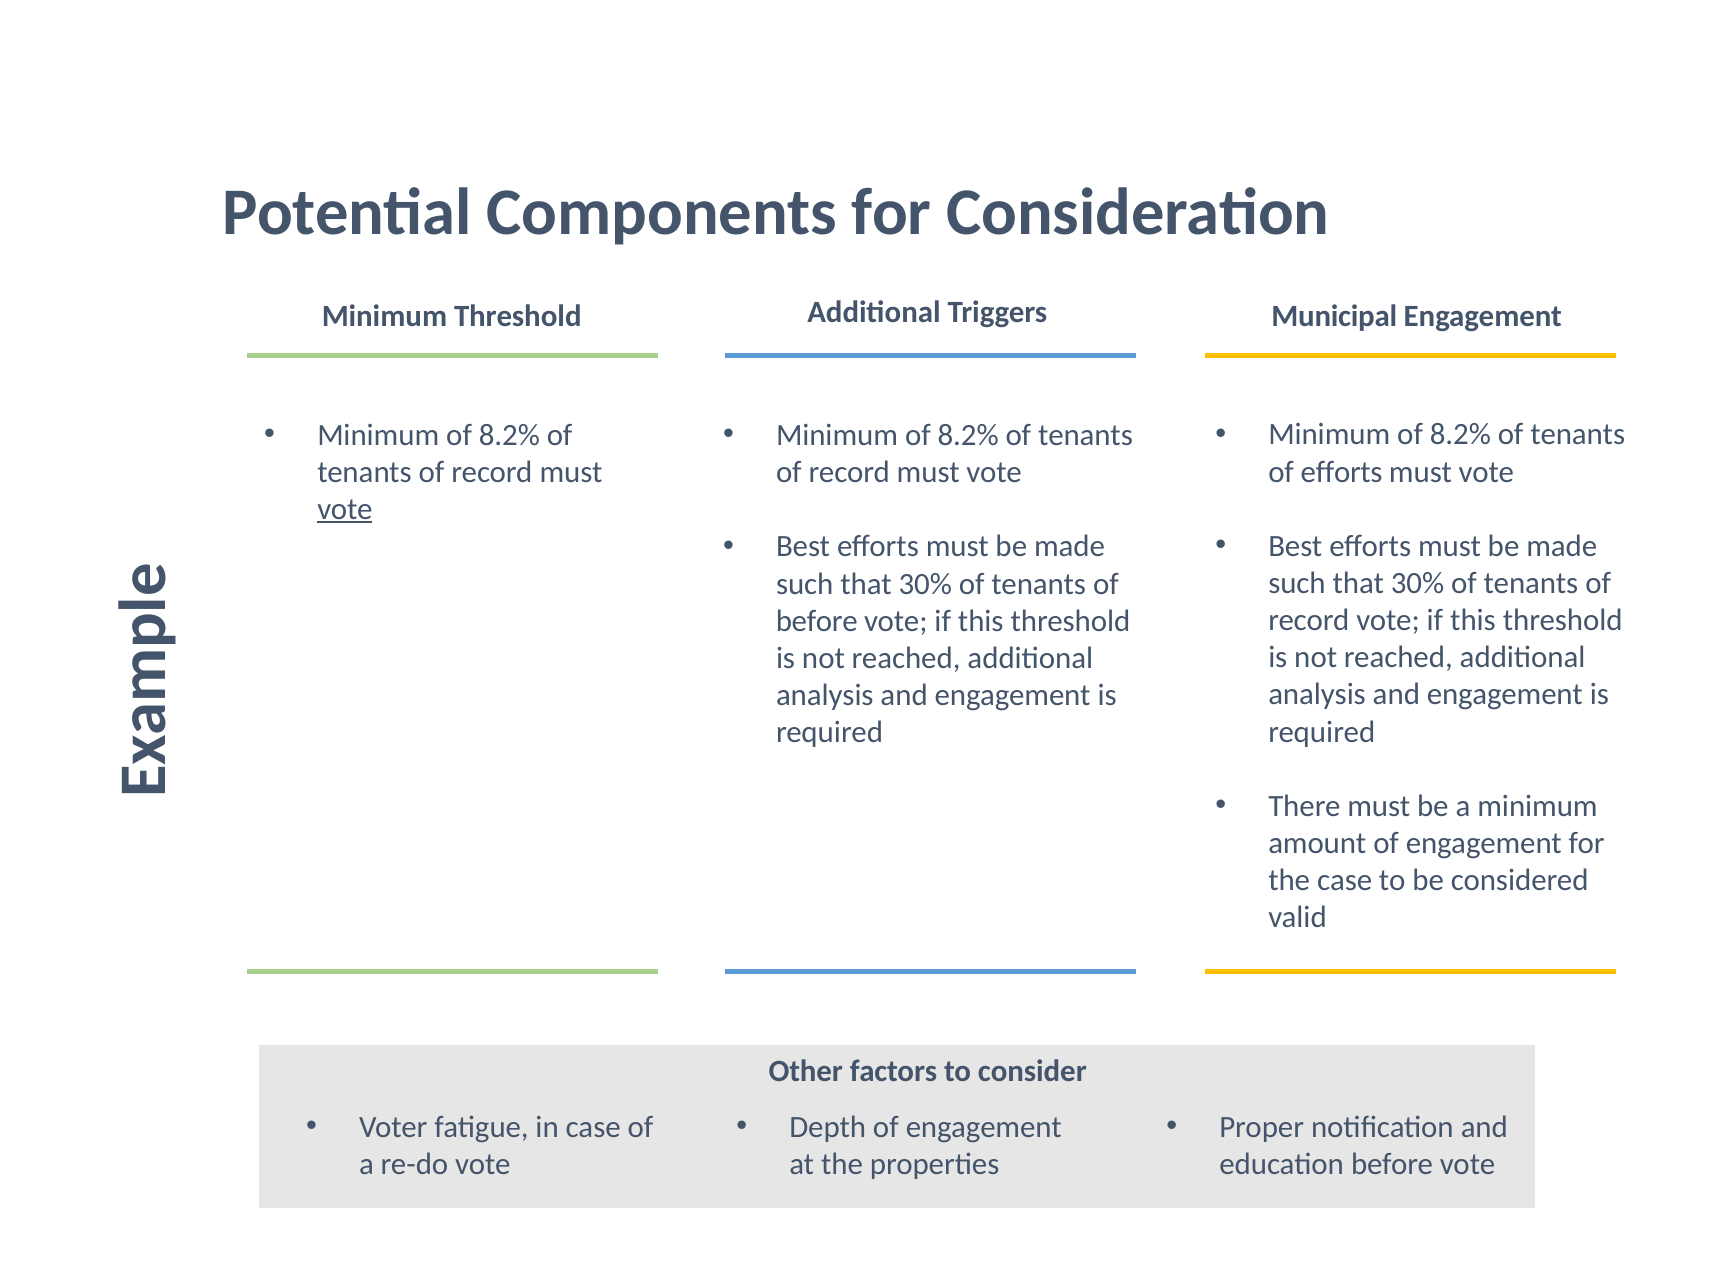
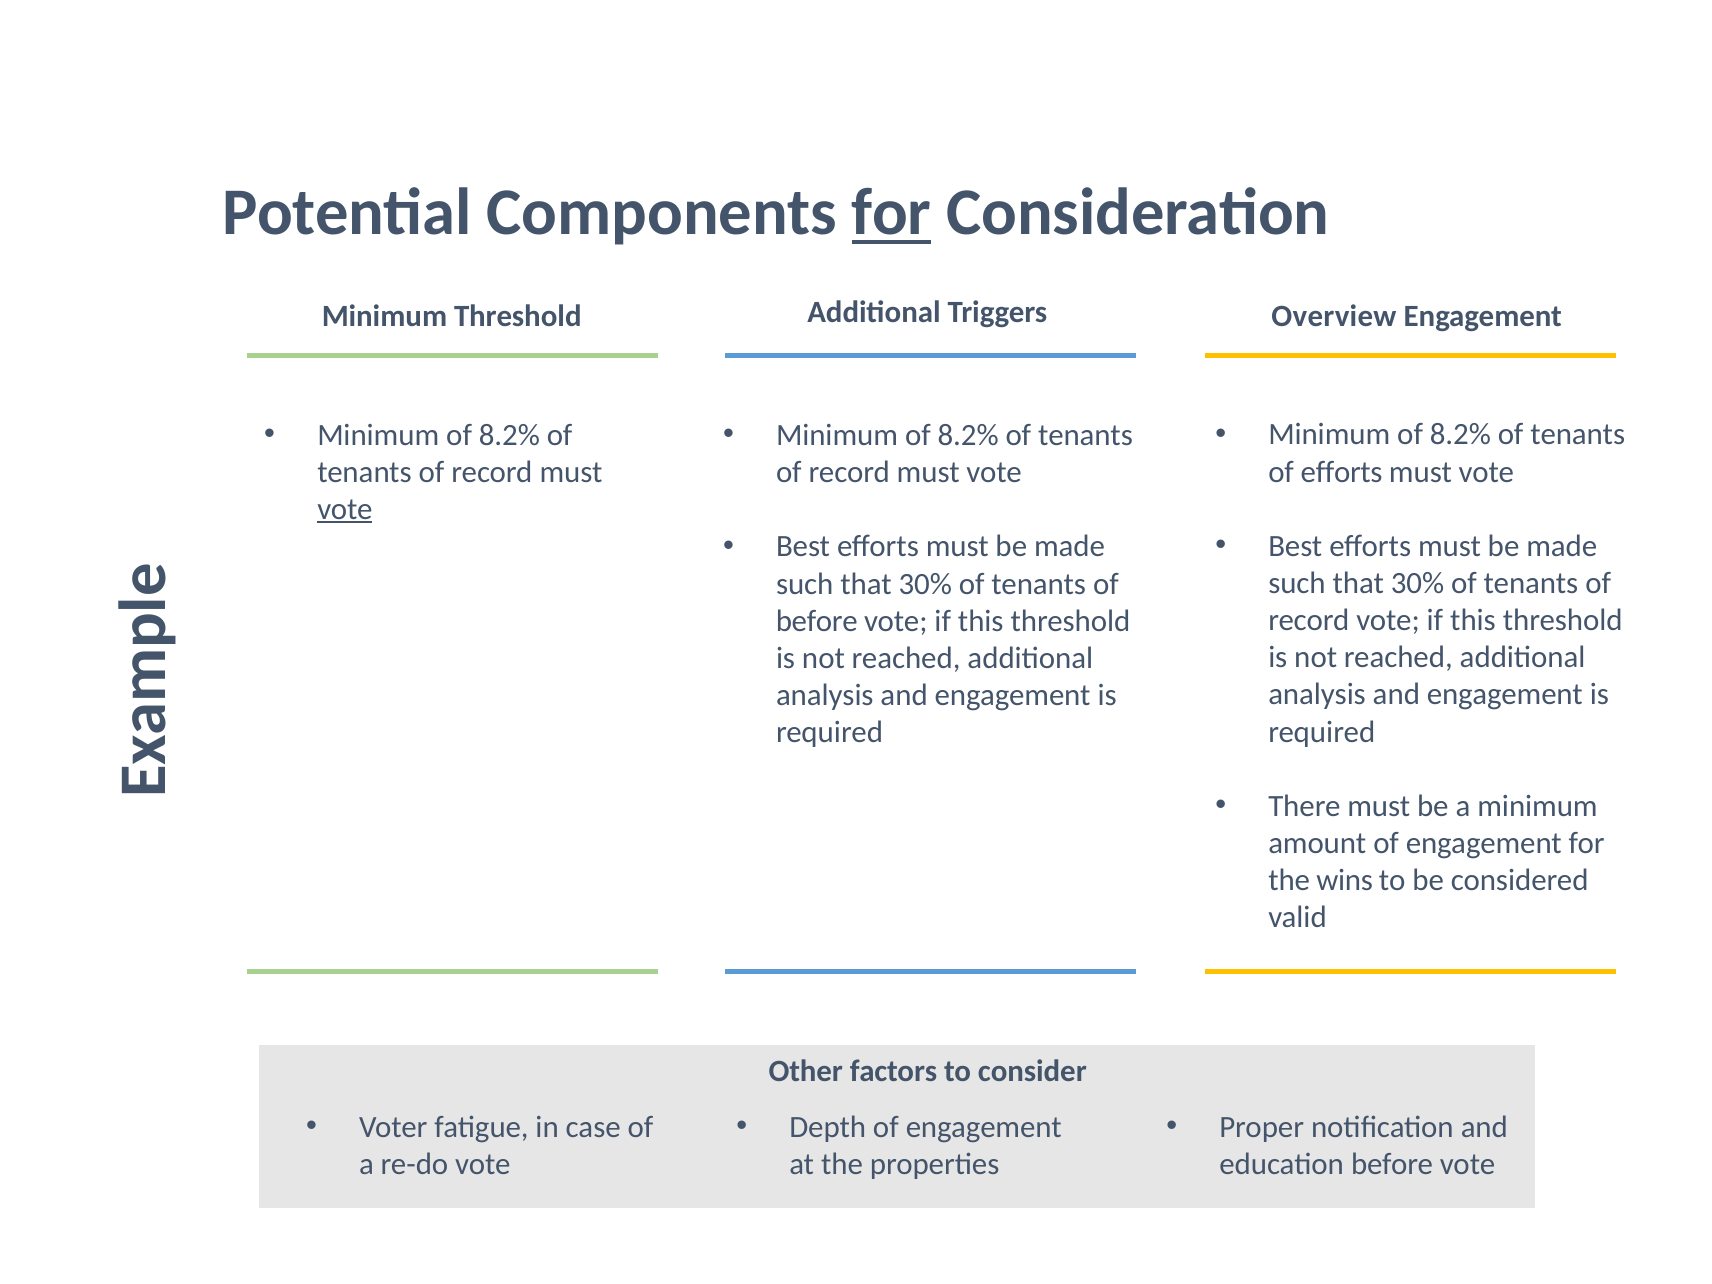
for underline: none -> present (892, 213)
Municipal: Municipal -> Overview (1334, 316)
the case: case -> wins (1345, 880)
